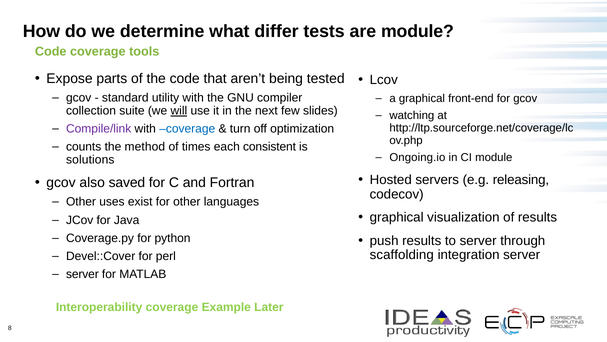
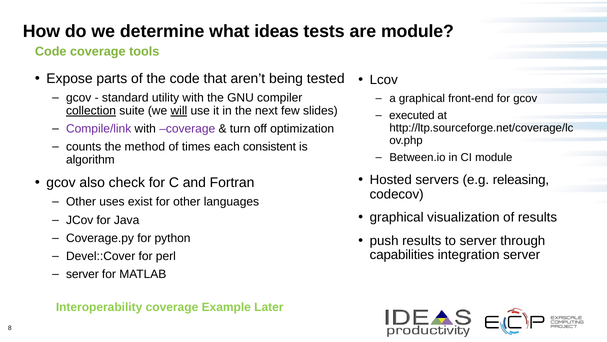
differ: differ -> ideas (277, 31)
collection underline: none -> present (91, 111)
watching: watching -> executed (412, 115)
coverage colour: blue -> purple (187, 129)
Ongoing.io: Ongoing.io -> Between.io (417, 157)
solutions: solutions -> algorithm (90, 160)
saved: saved -> check (127, 183)
scaffolding: scaffolding -> capabilities (402, 255)
